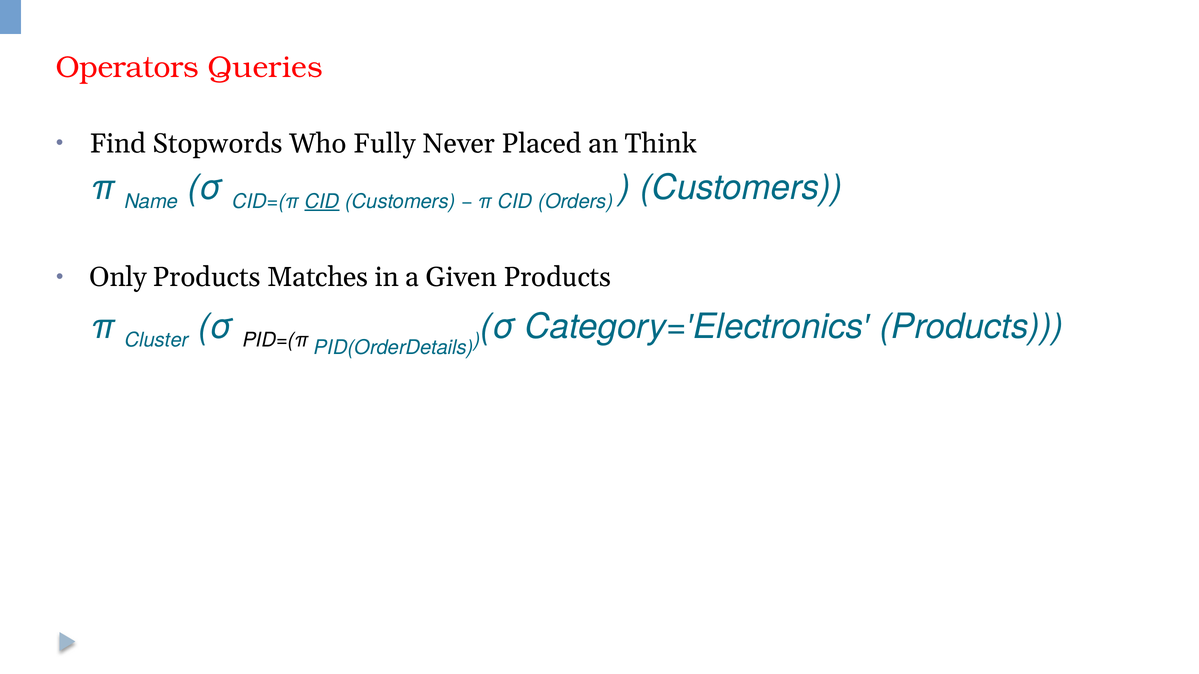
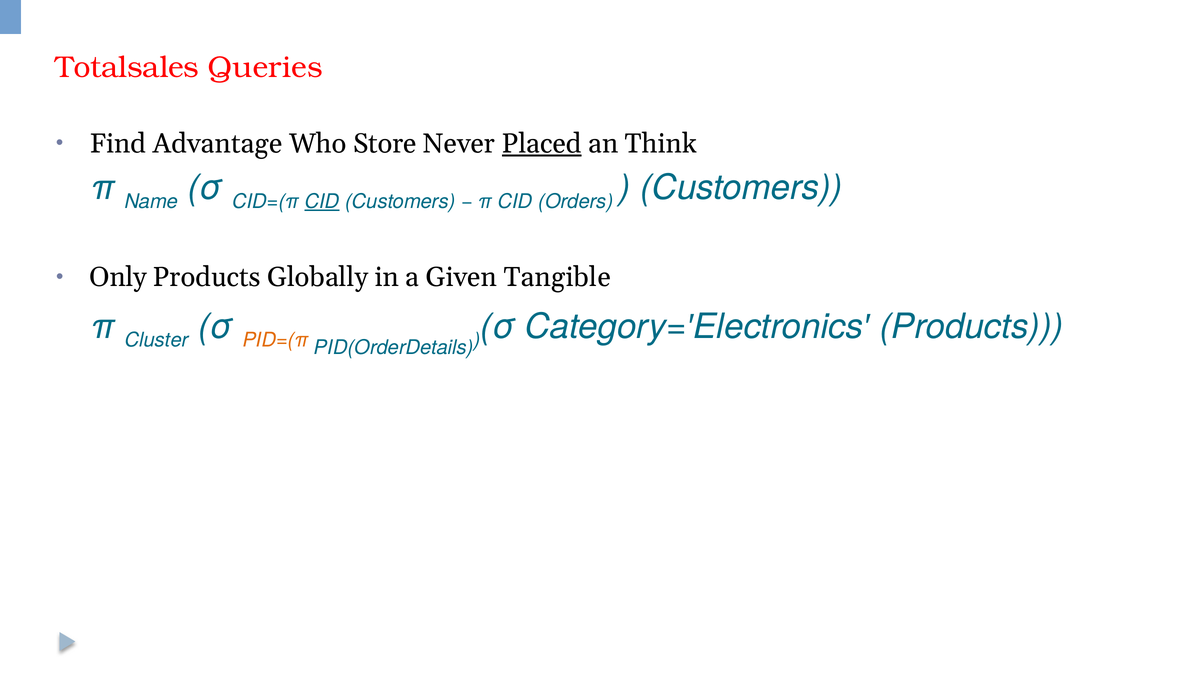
Operators: Operators -> Totalsales (127, 67)
Stopwords: Stopwords -> Advantage (217, 144)
Fully: Fully -> Store (385, 144)
Placed underline: none -> present (542, 144)
Matches: Matches -> Globally (318, 278)
Given Products: Products -> Tangible (557, 278)
PID=(π colour: black -> orange (275, 340)
